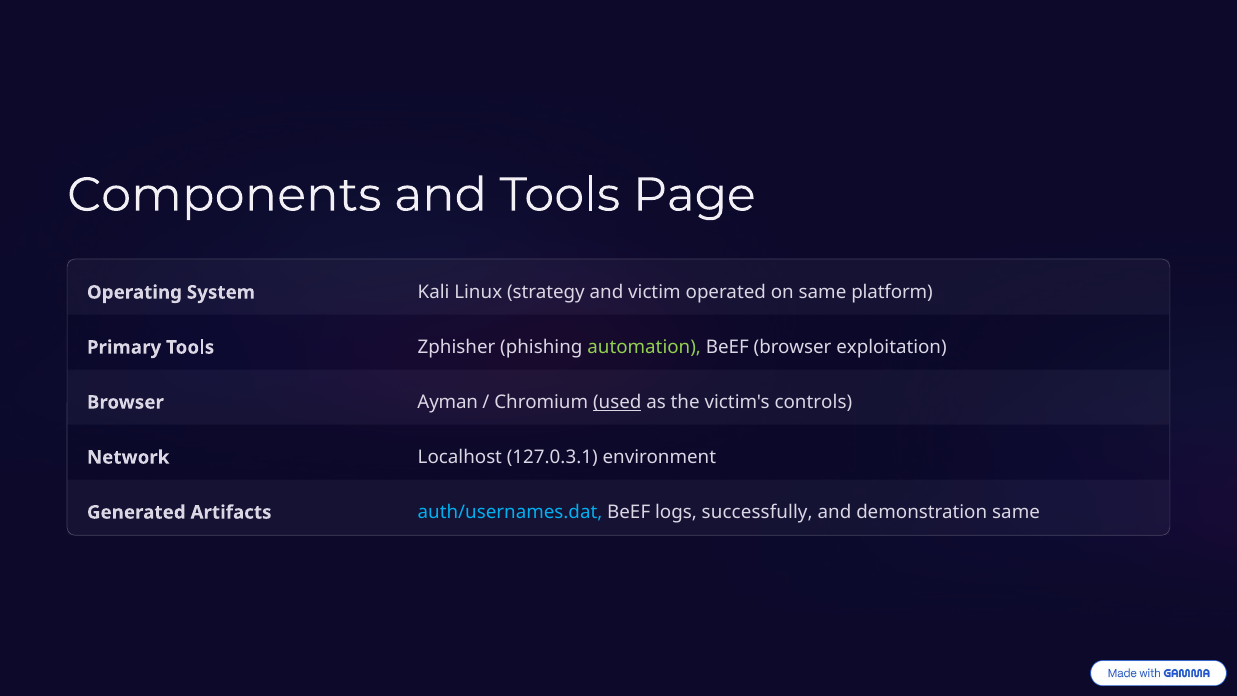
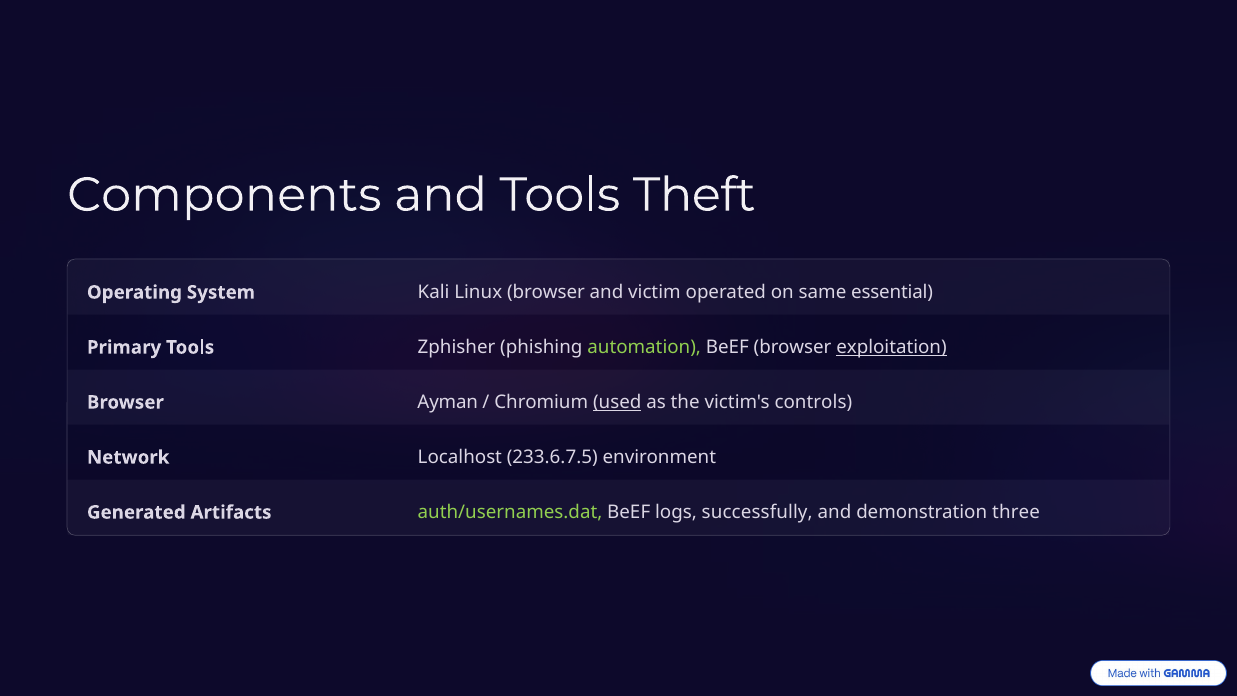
Page: Page -> Theft (694, 195)
Linux strategy: strategy -> browser (546, 292)
platform: platform -> essential (892, 292)
exploitation underline: none -> present (891, 347)
127.0.3.1: 127.0.3.1 -> 233.6.7.5 (552, 457)
auth/usernames.dat colour: light blue -> light green (510, 512)
demonstration same: same -> three (1016, 512)
